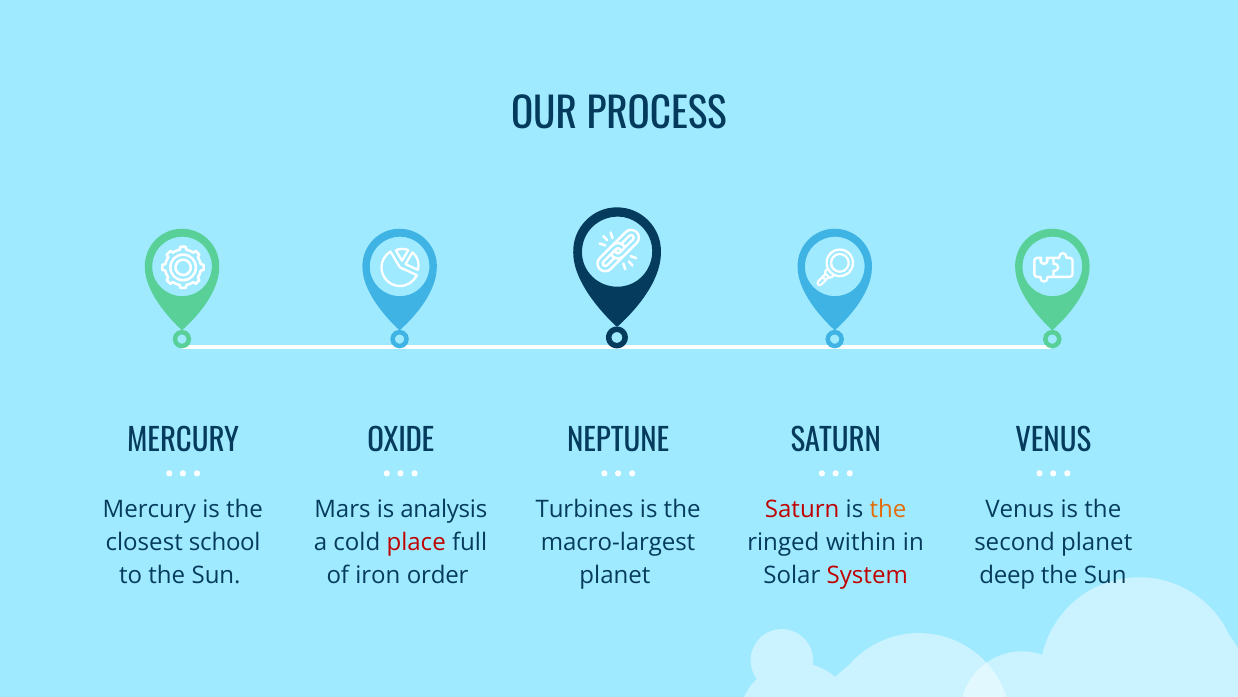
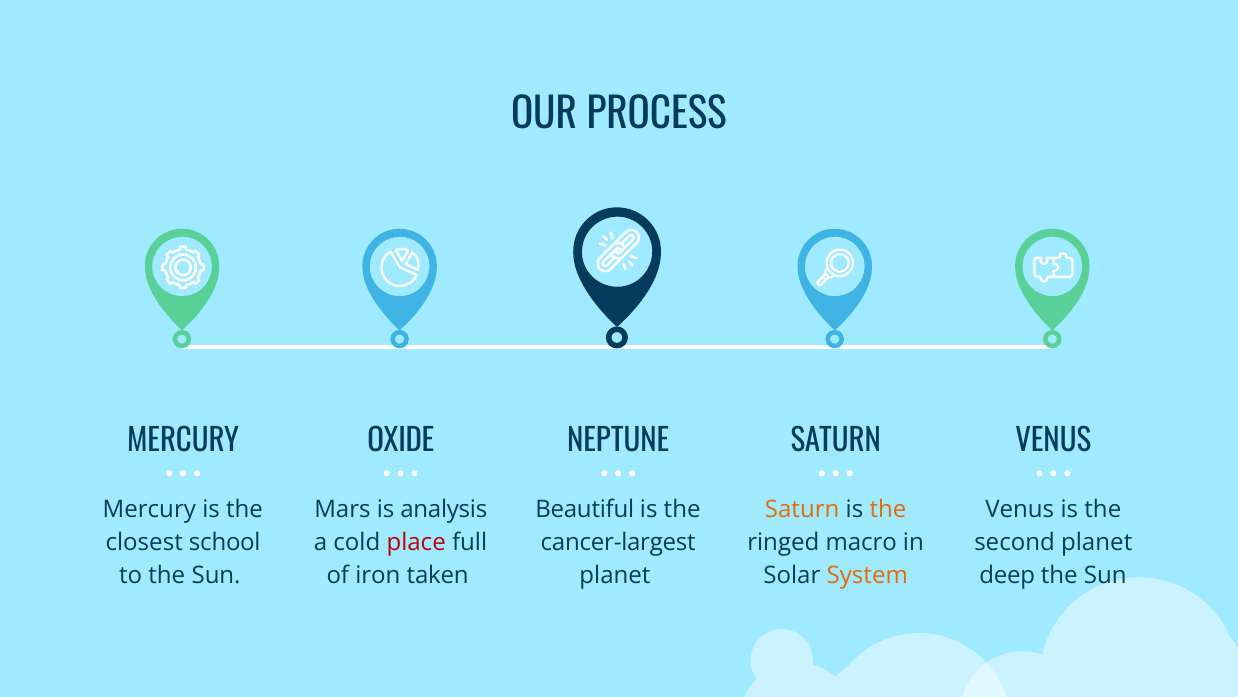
Turbines: Turbines -> Beautiful (585, 509)
Saturn colour: red -> orange (802, 509)
macro-largest: macro-largest -> cancer-largest (618, 542)
within: within -> macro (861, 542)
order: order -> taken (438, 575)
System colour: red -> orange (867, 575)
